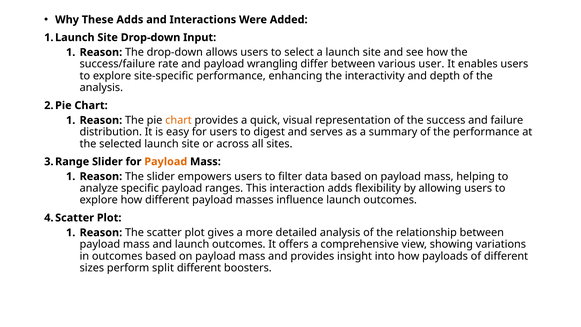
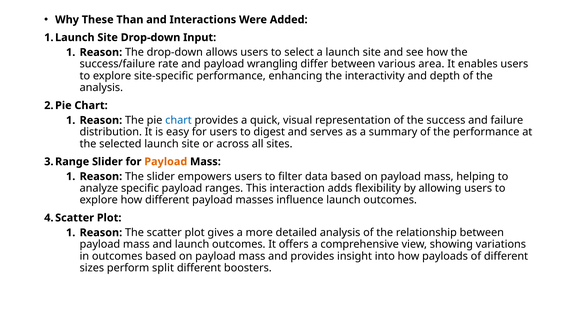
These Adds: Adds -> Than (130, 20)
user: user -> area (431, 64)
chart colour: orange -> blue (178, 120)
